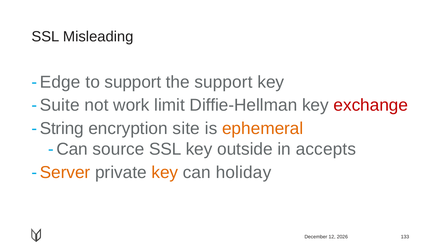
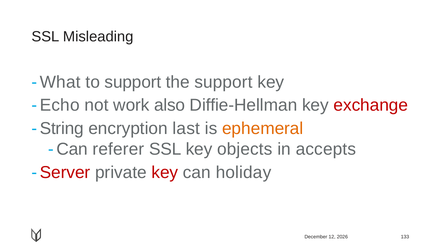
Edge: Edge -> What (60, 82)
Suite: Suite -> Echo (60, 105)
limit: limit -> also (170, 105)
site: site -> last (186, 128)
source: source -> referer (118, 149)
outside: outside -> objects (245, 149)
Server colour: orange -> red (65, 173)
key colour: orange -> red (165, 173)
